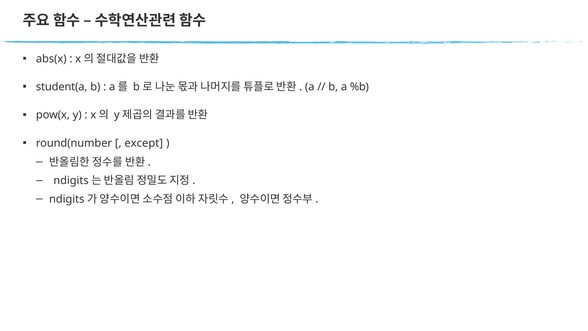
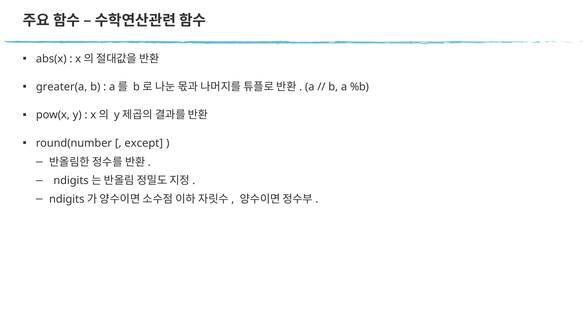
student(a: student(a -> greater(a (62, 87)
